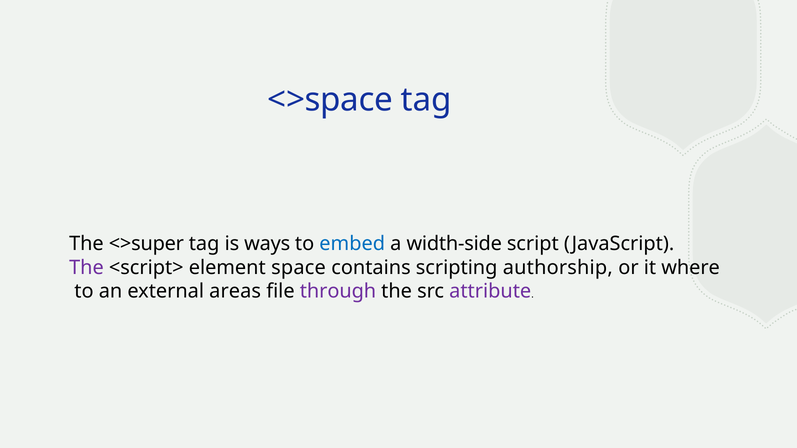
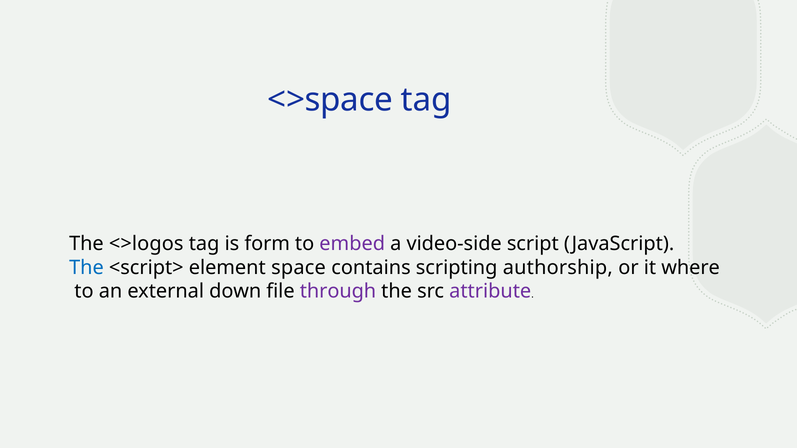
<>super: <>super -> <>logos (146, 244)
ways: ways -> form (267, 244)
embed colour: blue -> purple (352, 244)
width-side: width-side -> video-side (454, 244)
The colour: purple -> blue (86, 268)
areas: areas -> down (235, 292)
